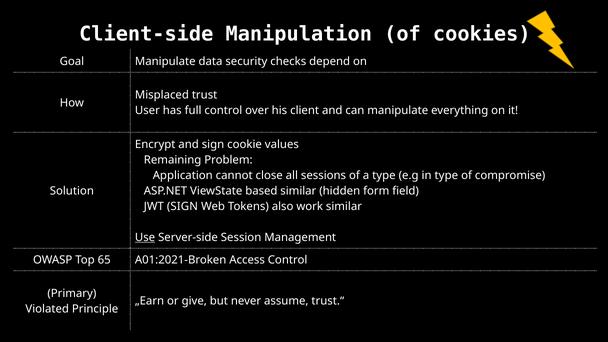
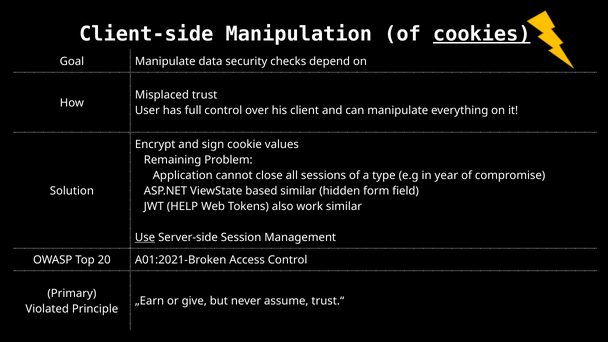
cookies underline: none -> present (482, 34)
in type: type -> year (446, 175)
JWT SIGN: SIGN -> HELP (182, 206)
65: 65 -> 20 (104, 260)
